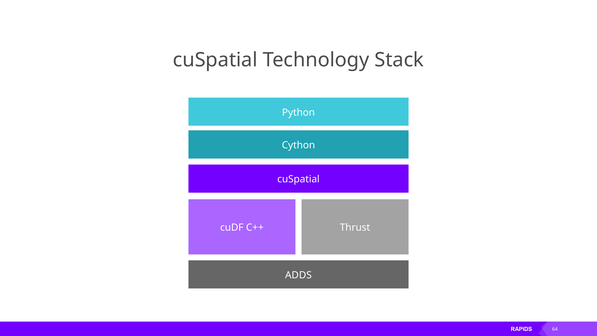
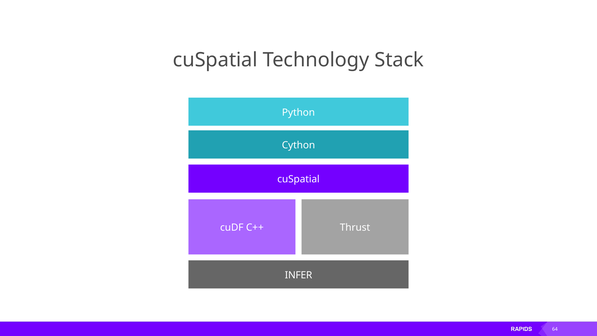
ADDS: ADDS -> INFER (299, 275)
